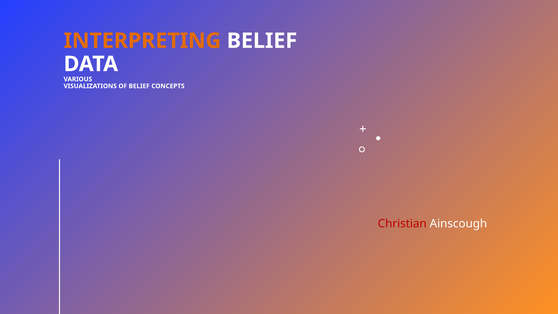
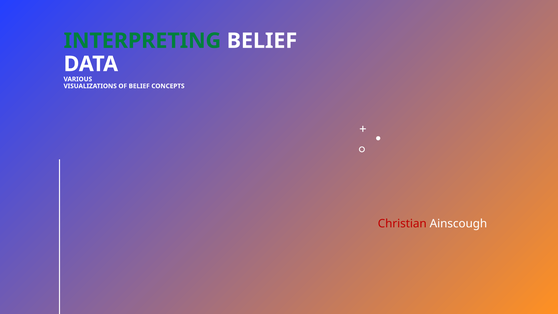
INTERPRETING colour: orange -> green (142, 41)
